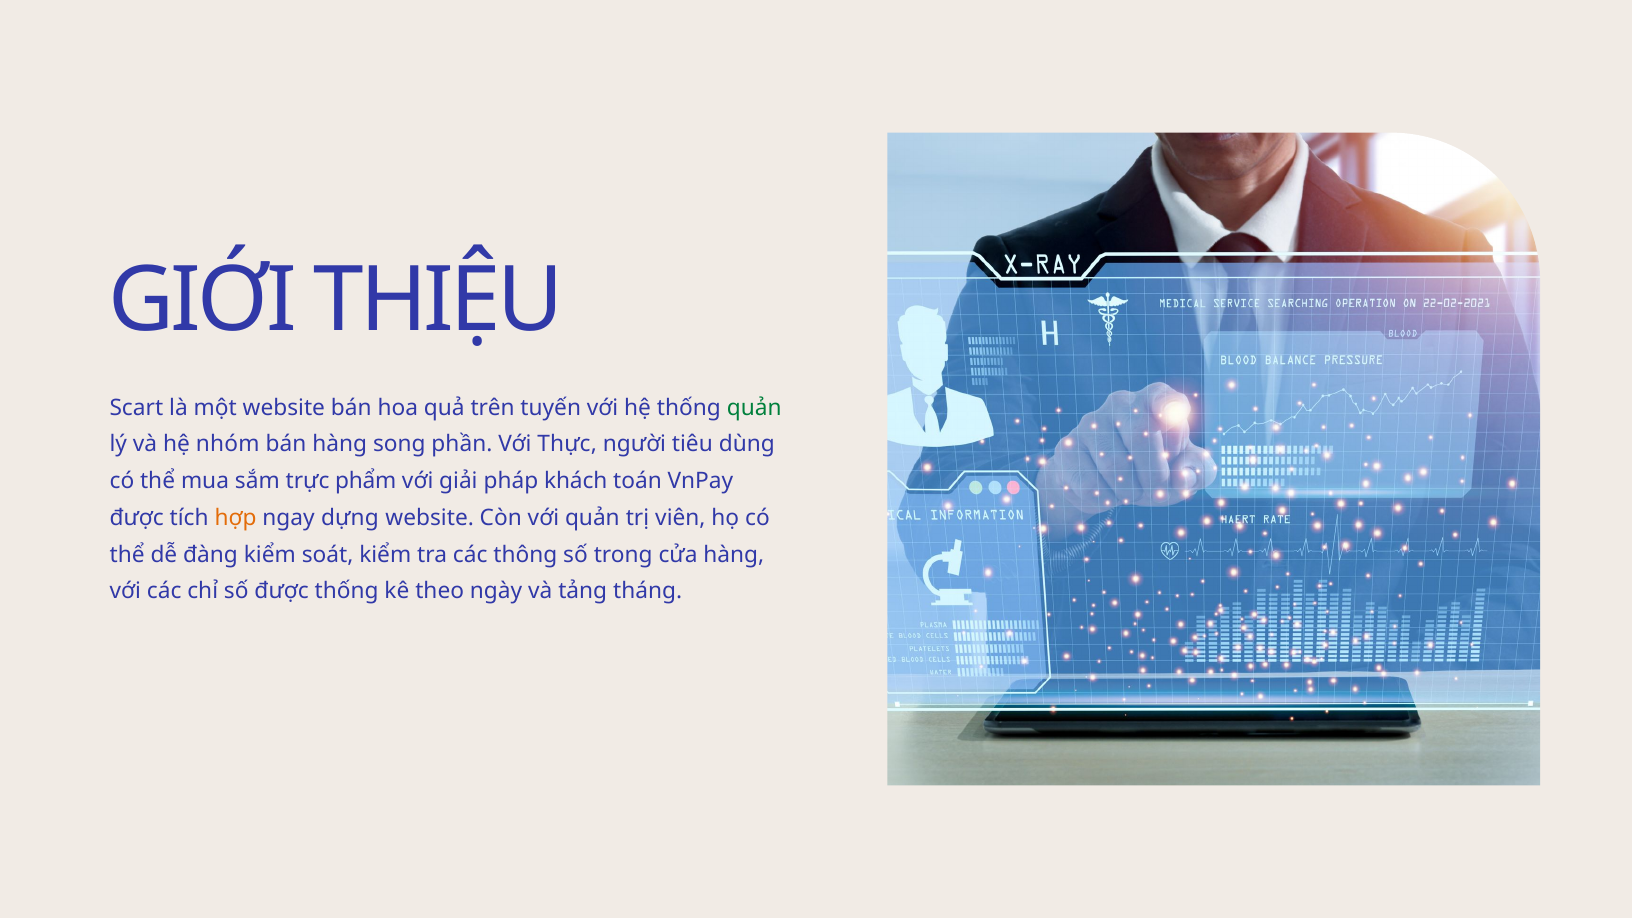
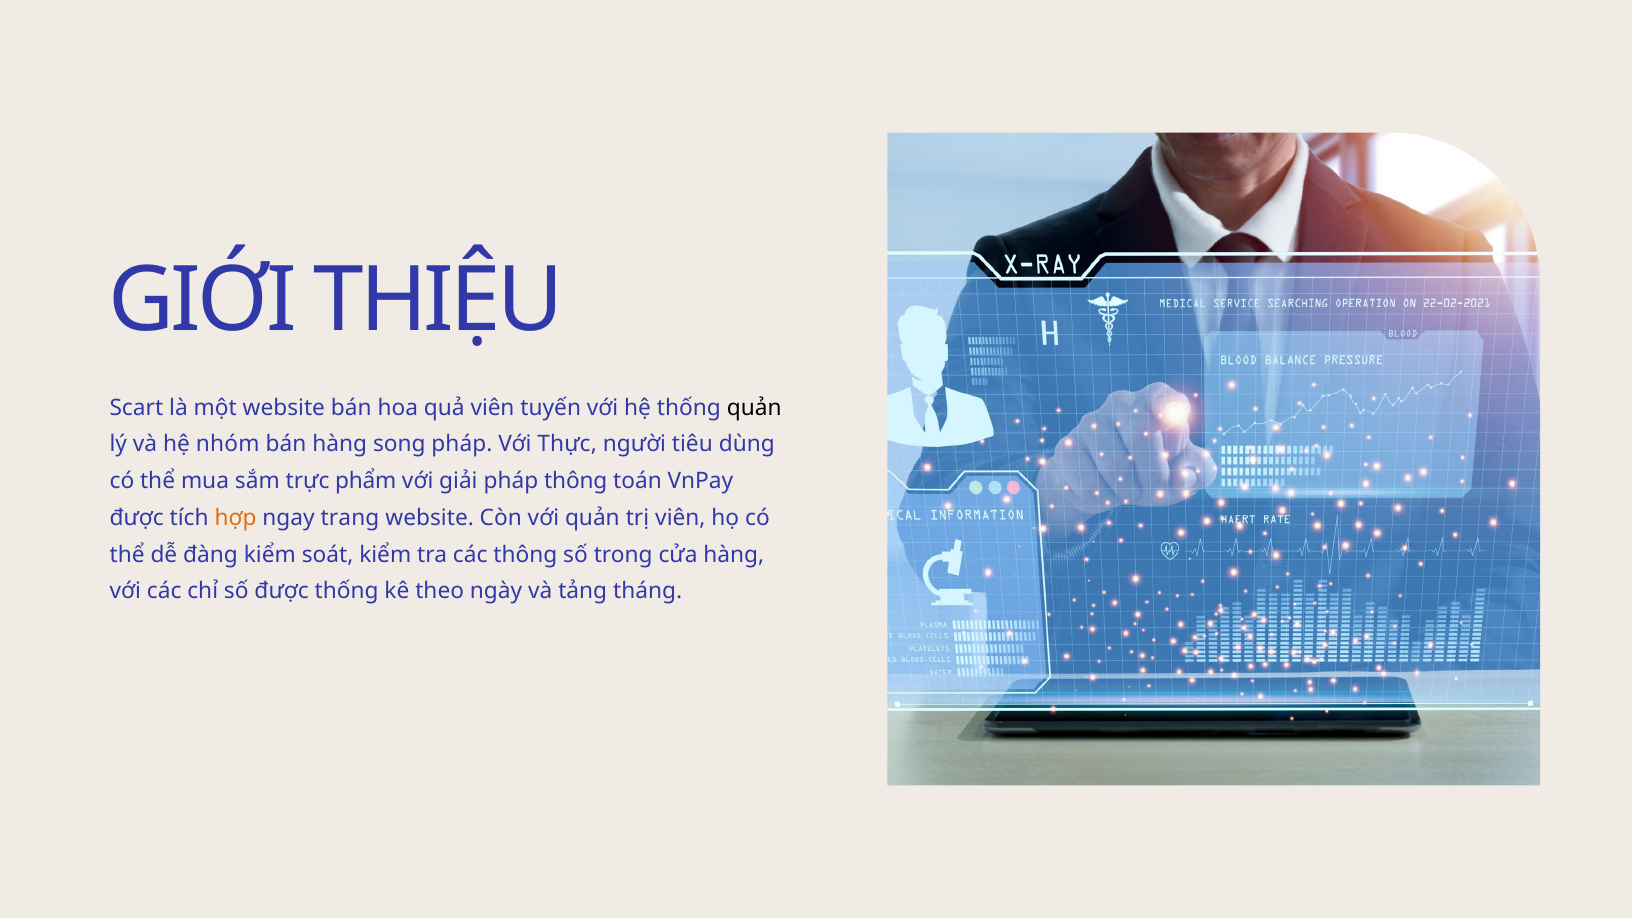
quả trên: trên -> viên (493, 408)
quản colour: green -> black (754, 408)
song phần: phần -> pháp (462, 444)
pháp khách: khách -> thông (576, 481)
dựng: dựng -> trang (350, 518)
